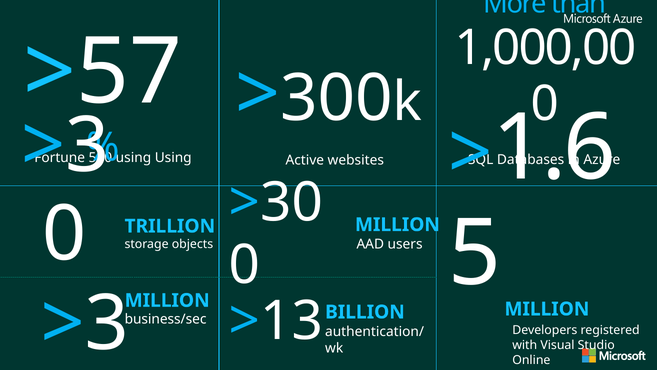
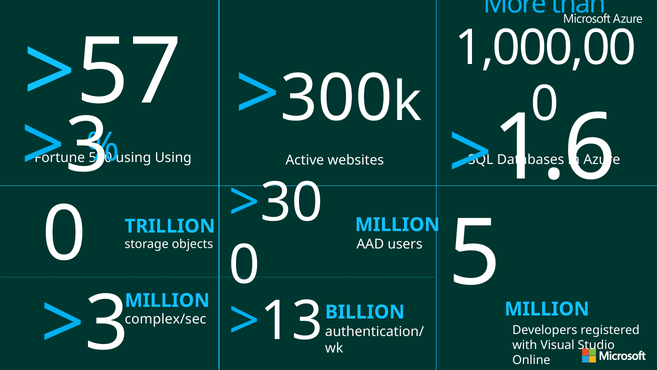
business/sec: business/sec -> complex/sec (165, 319)
